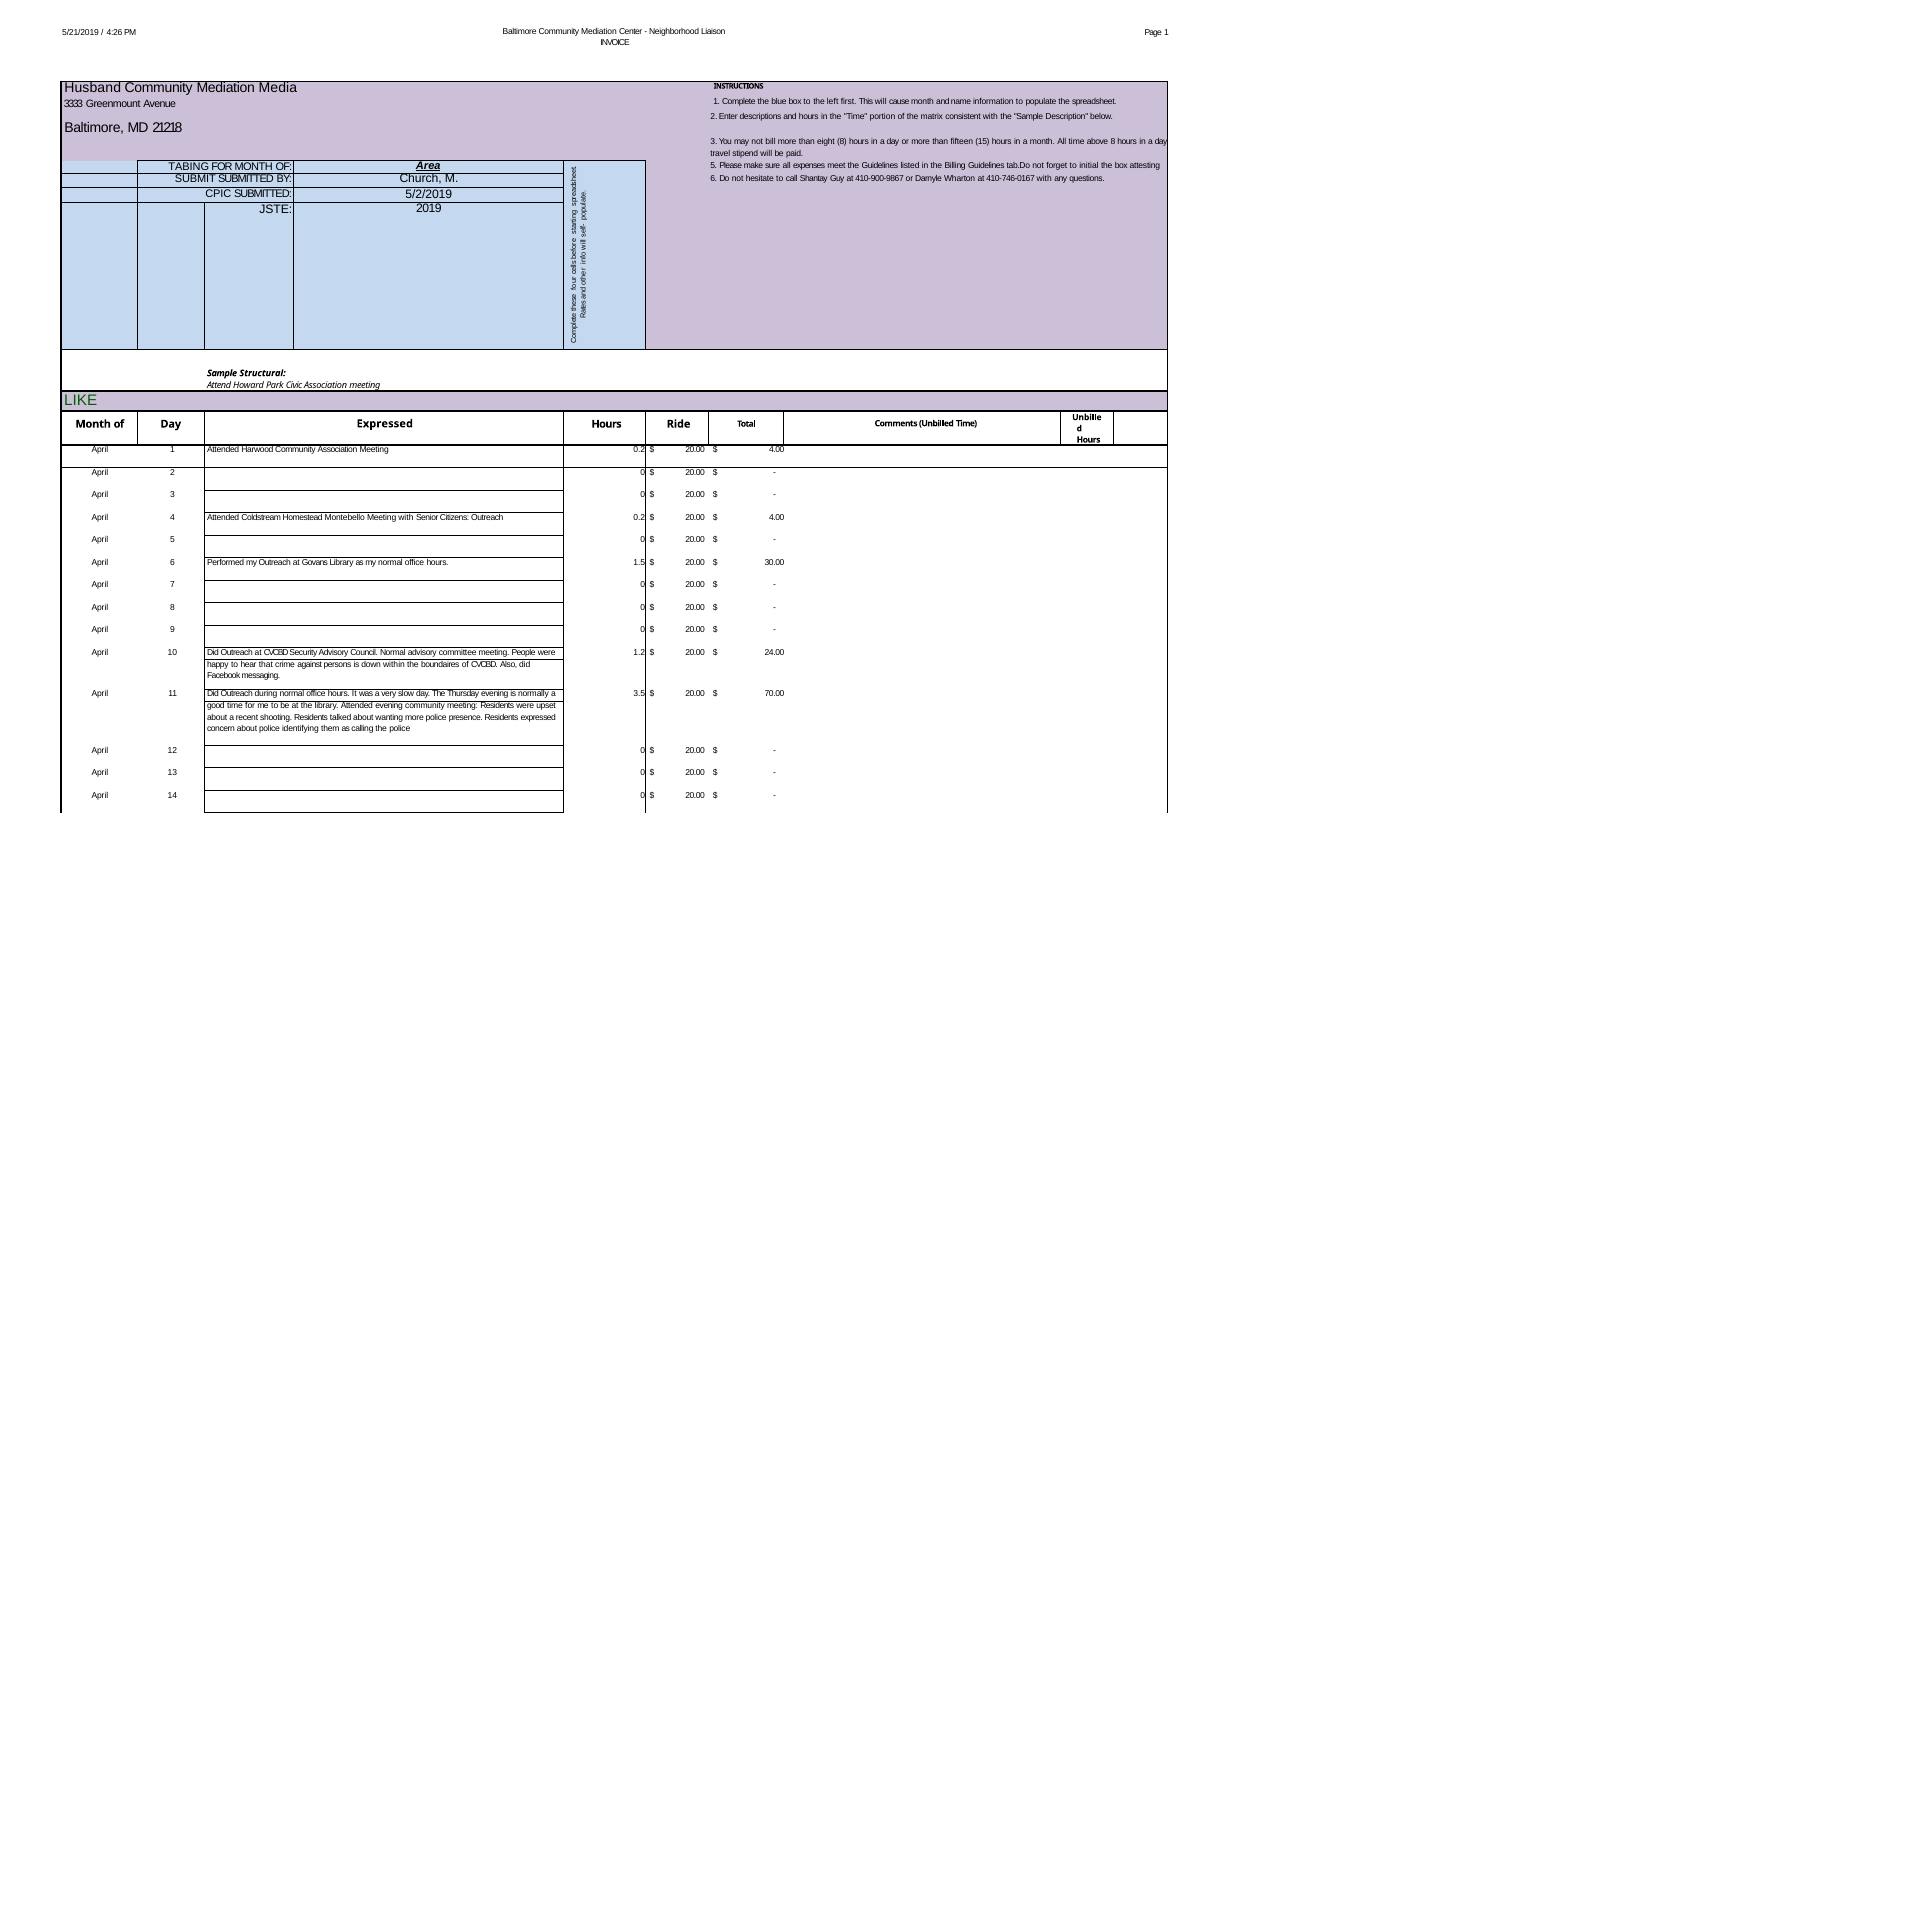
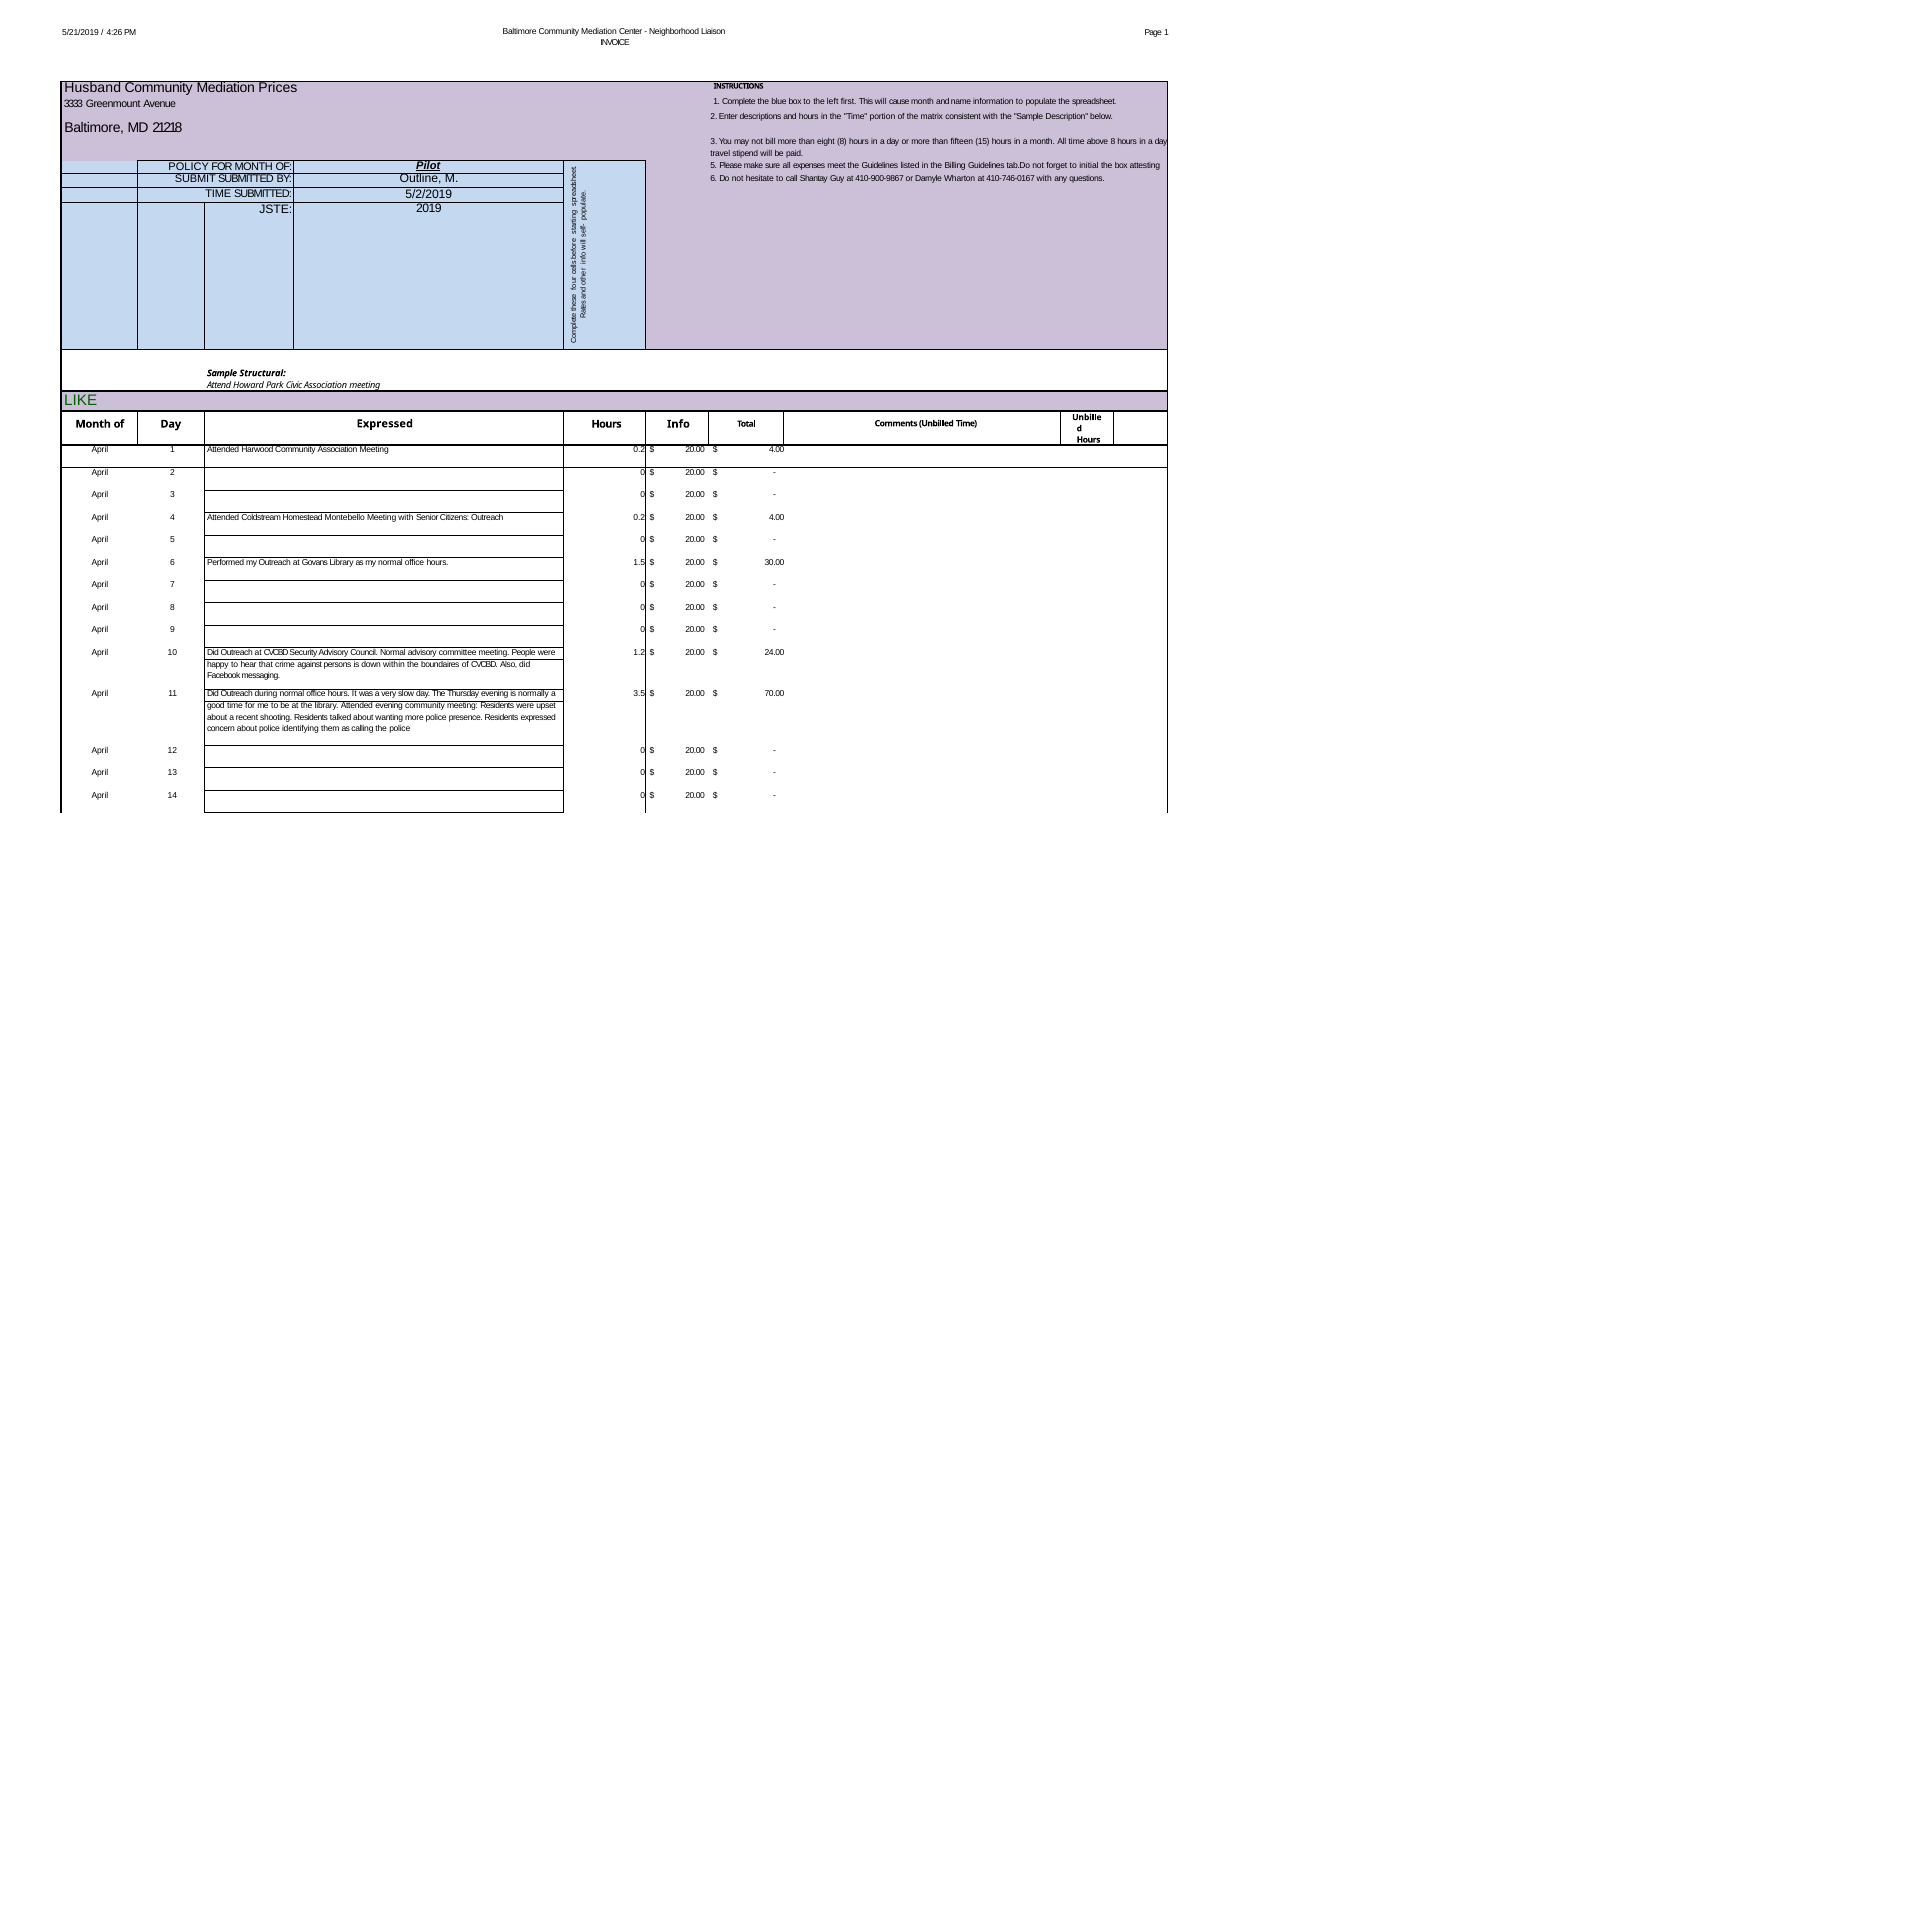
Media: Media -> Prices (278, 88)
TABING: TABING -> POLICY (189, 166)
Area: Area -> Pilot (428, 166)
Church: Church -> Outline (421, 178)
CPIC: CPIC -> TIME (218, 194)
Ride: Ride -> Info (678, 424)
